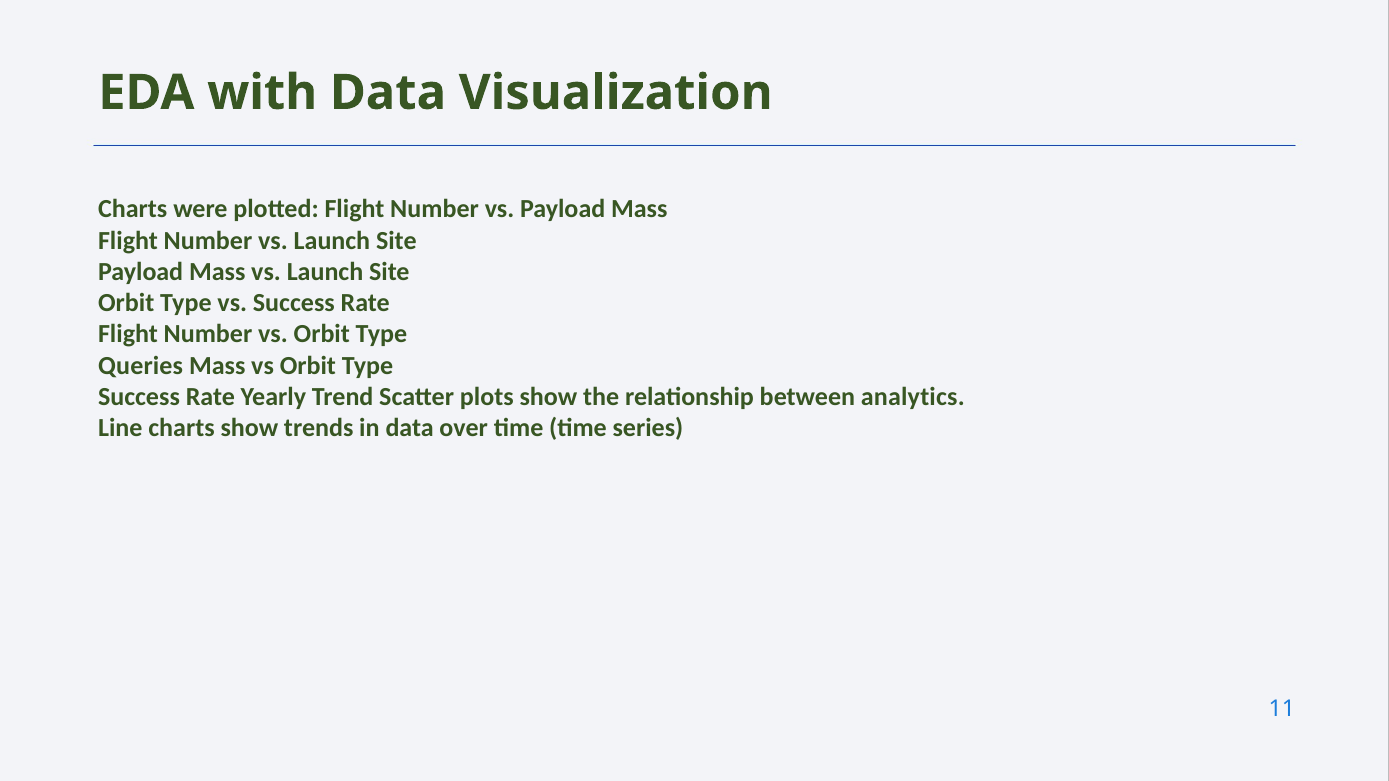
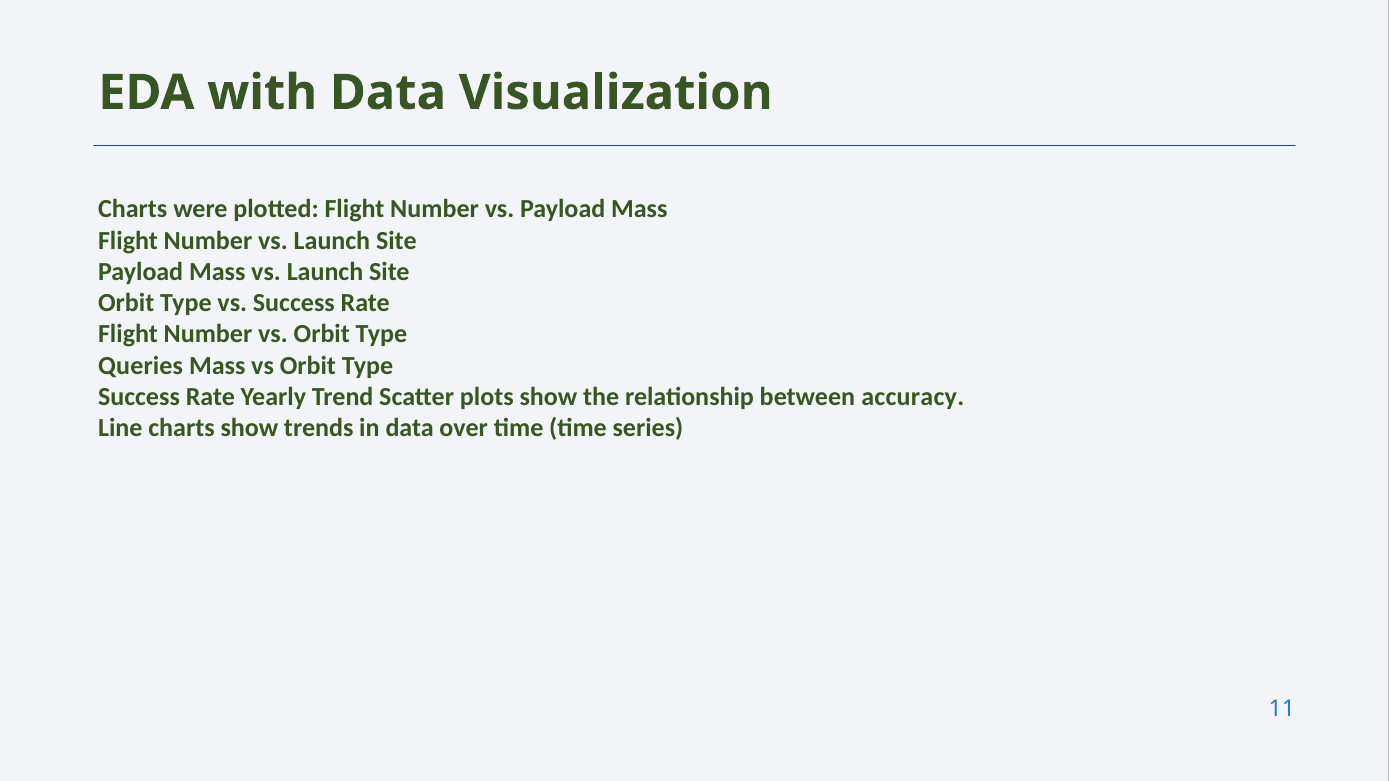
analytics: analytics -> accuracy (913, 397)
